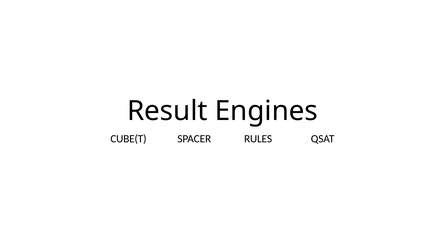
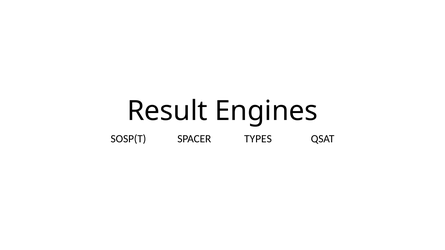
CUBE(T: CUBE(T -> SOSP(T (128, 139)
RULES: RULES -> TYPES (258, 139)
